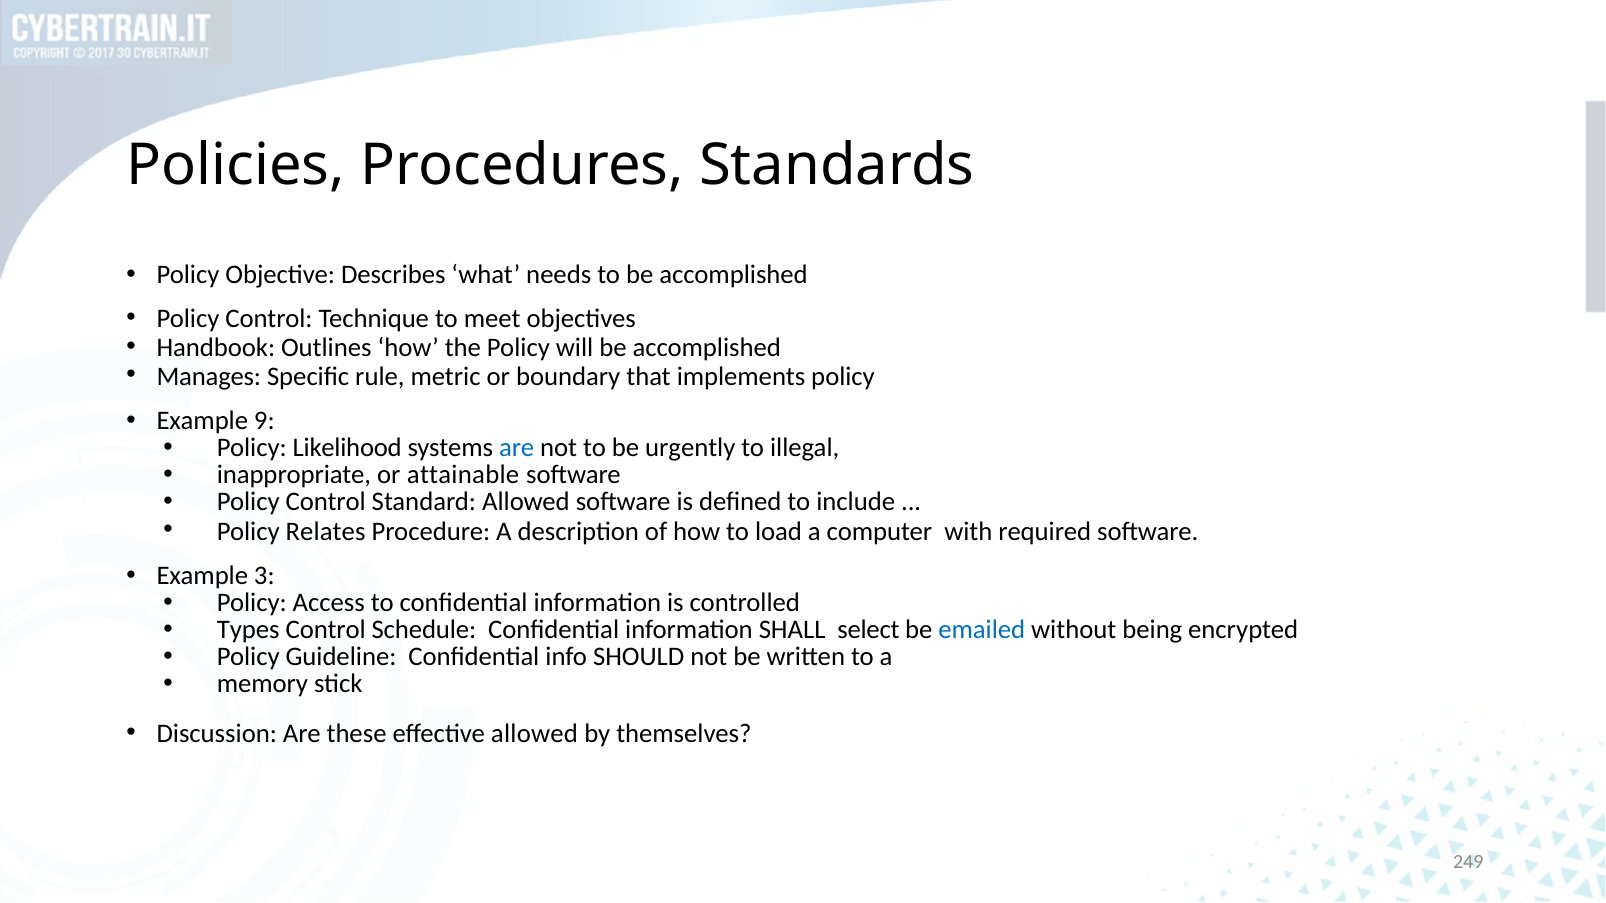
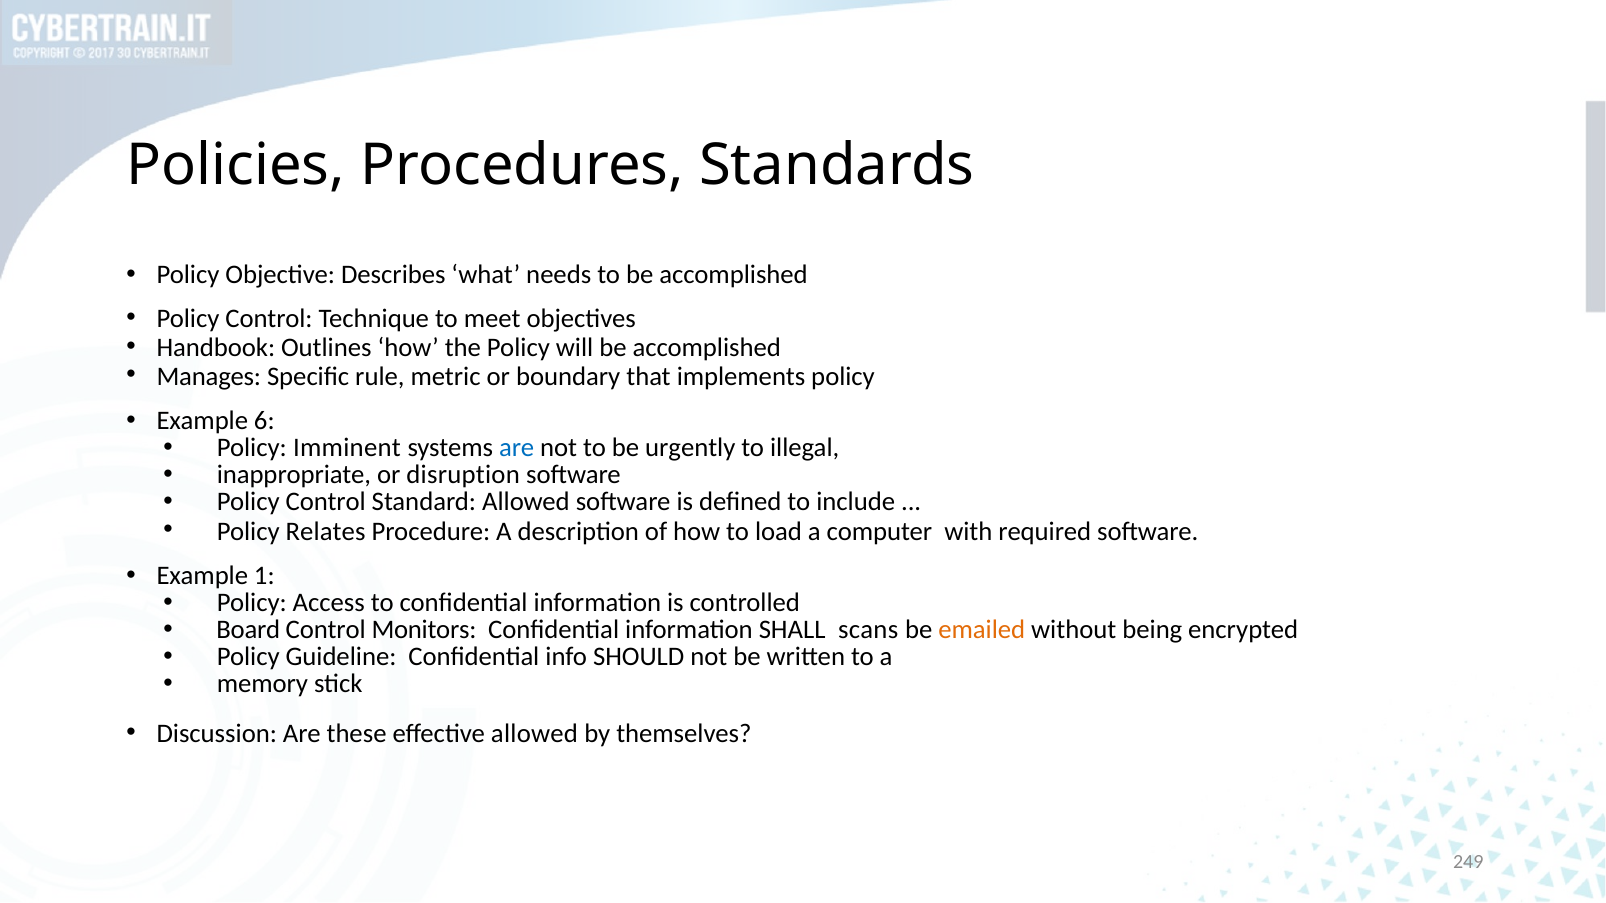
9: 9 -> 6 (264, 421)
Likelihood: Likelihood -> Imminent (347, 448)
attainable: attainable -> disruption (463, 475)
3: 3 -> 1 (264, 576)
Types: Types -> Board (248, 630)
Schedule: Schedule -> Monitors (424, 630)
select: select -> scans (868, 630)
emailed colour: blue -> orange (982, 630)
